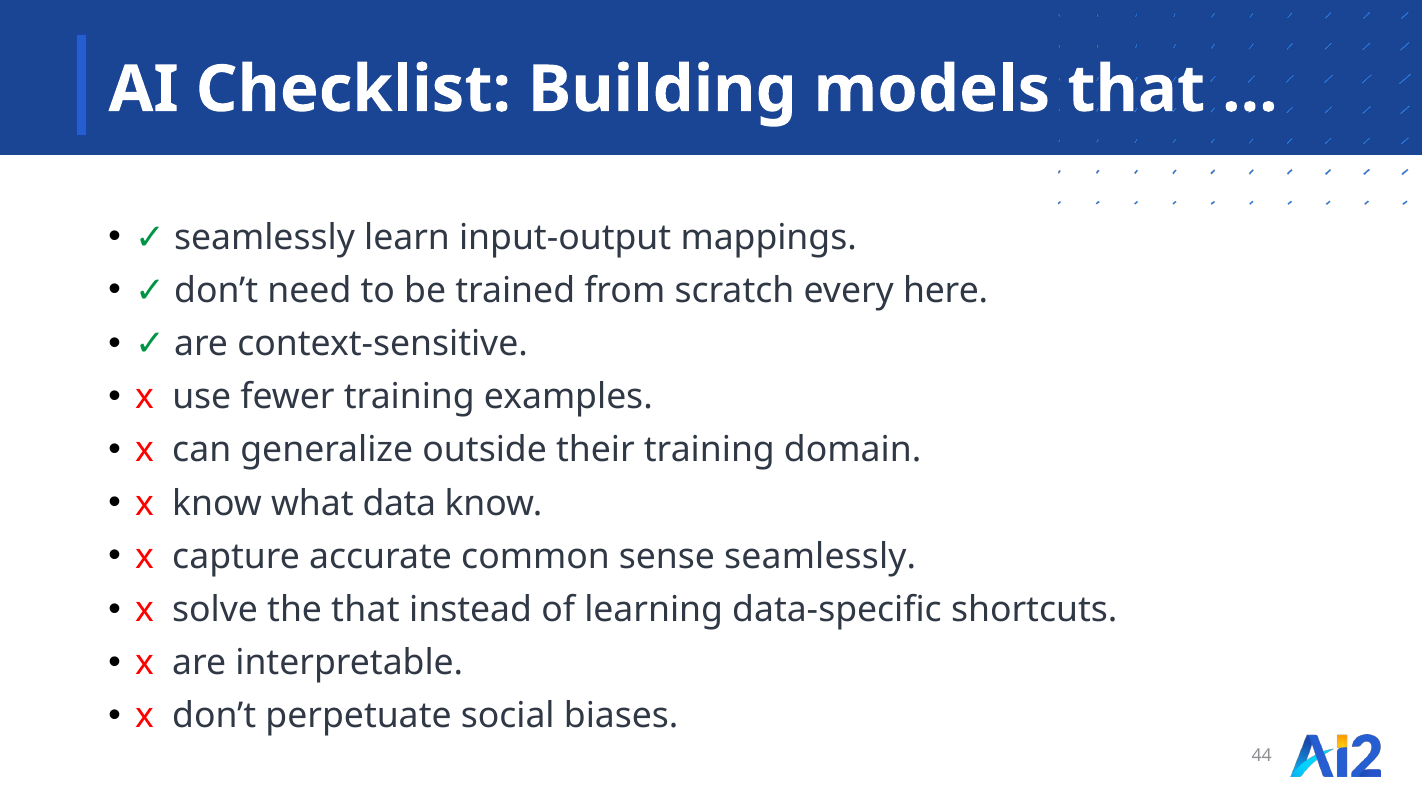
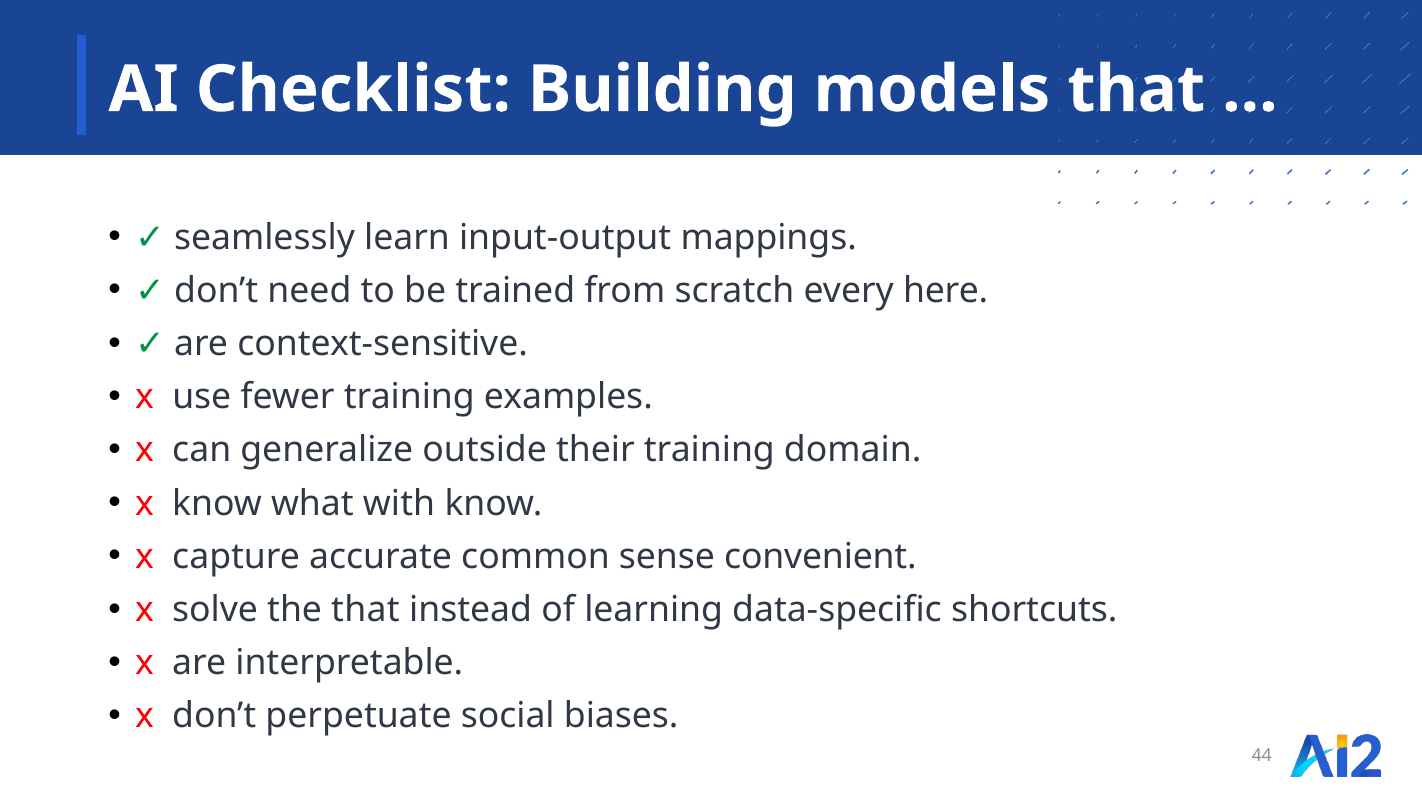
data: data -> with (399, 503)
sense seamlessly: seamlessly -> convenient (820, 556)
